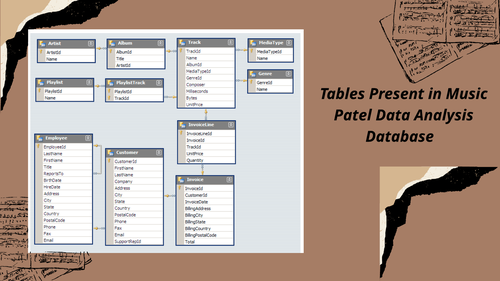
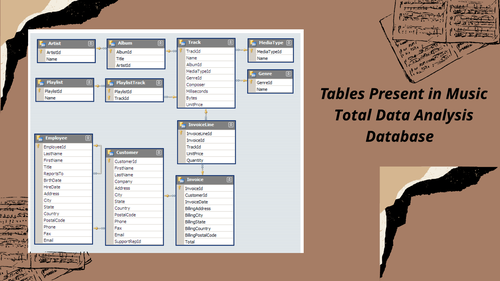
Patel: Patel -> Total (353, 115)
